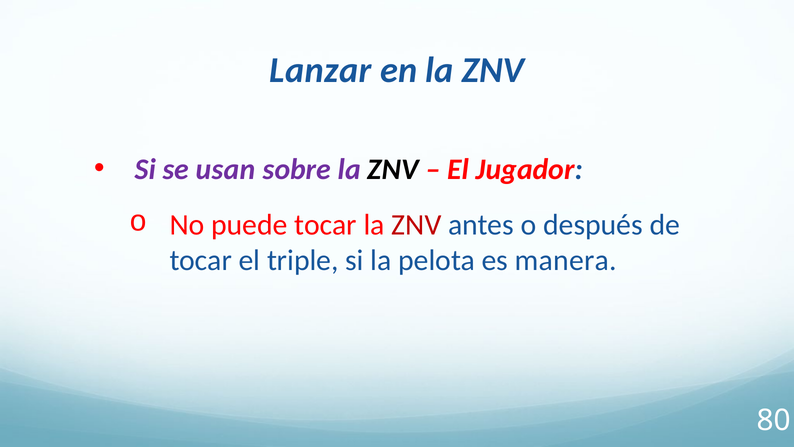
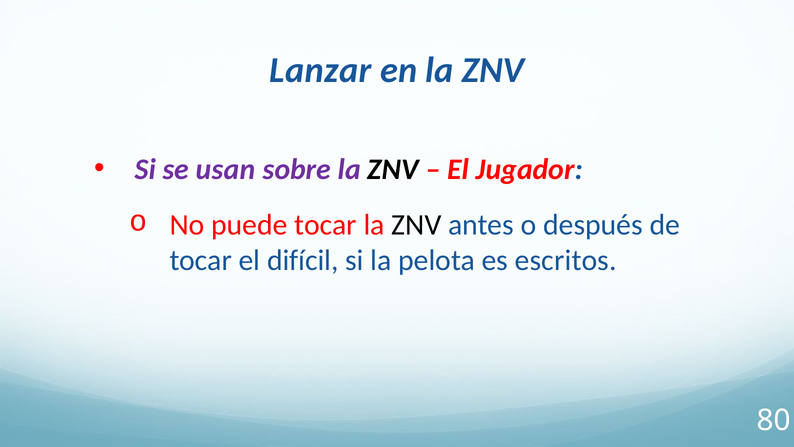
ZNV colour: red -> black (416, 225)
triple: triple -> difícil (303, 260)
manera: manera -> escritos (566, 260)
